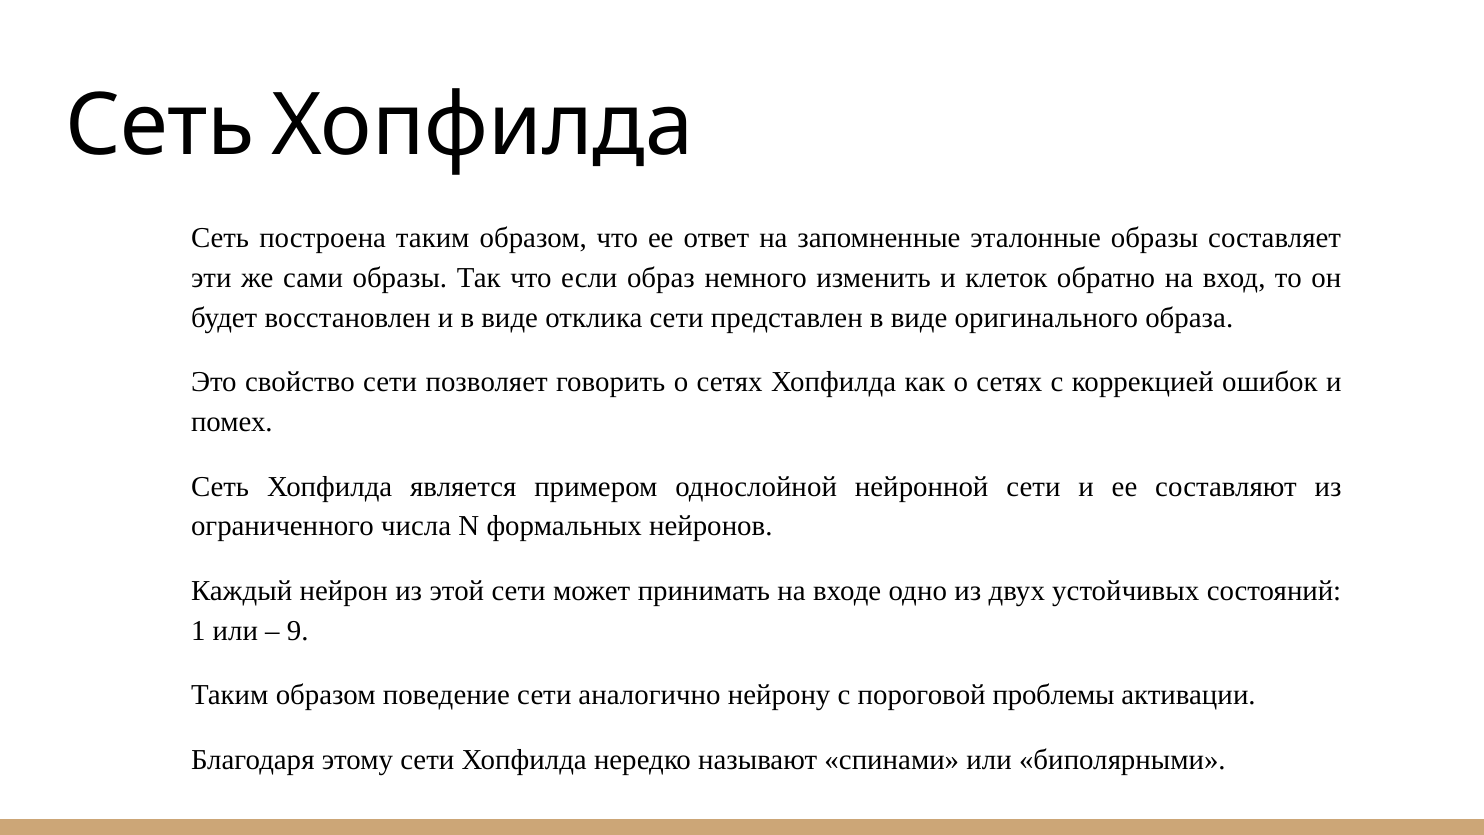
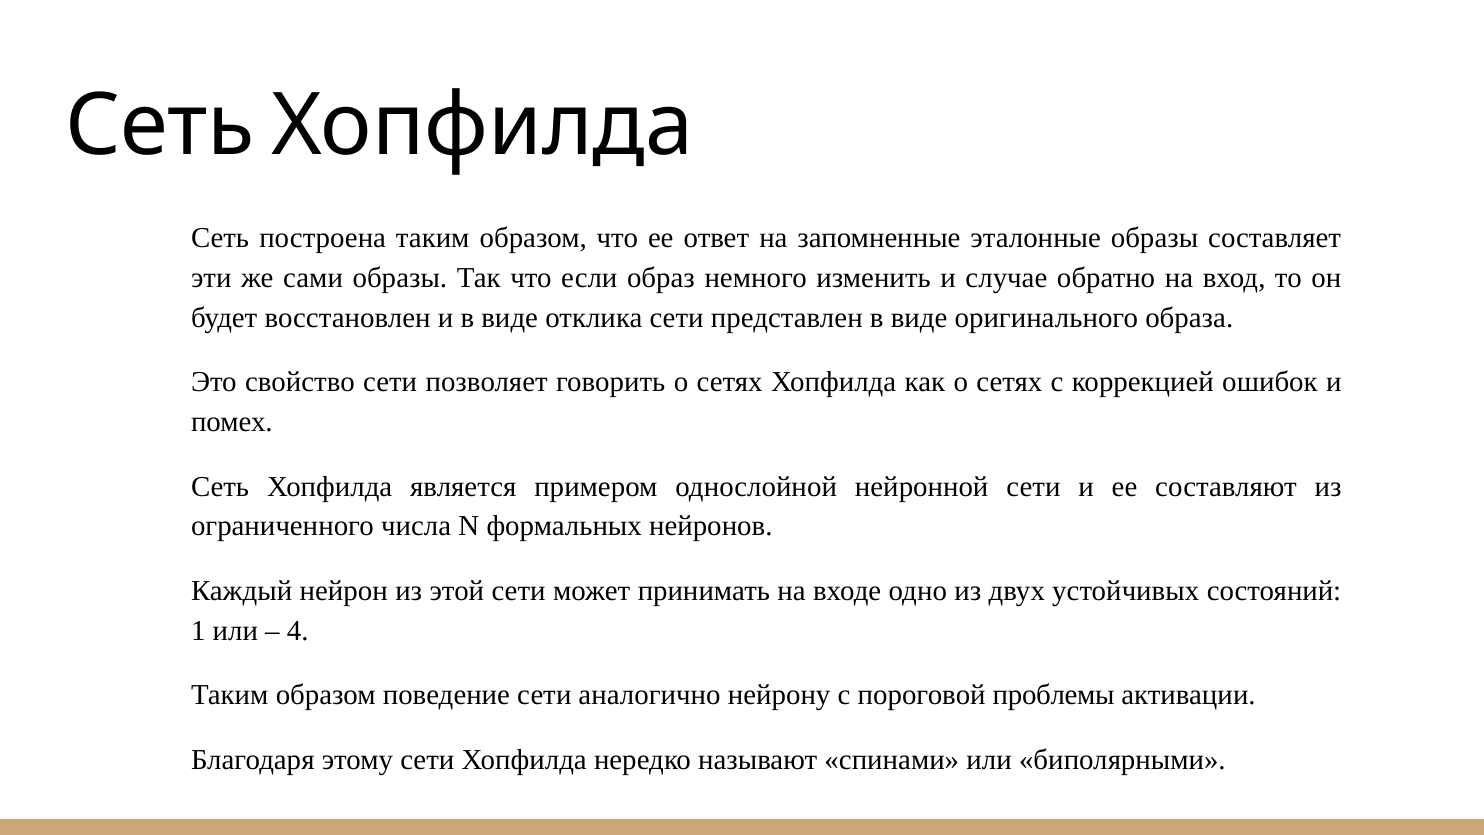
клеток: клеток -> случае (1006, 278)
9: 9 -> 4 (298, 631)
